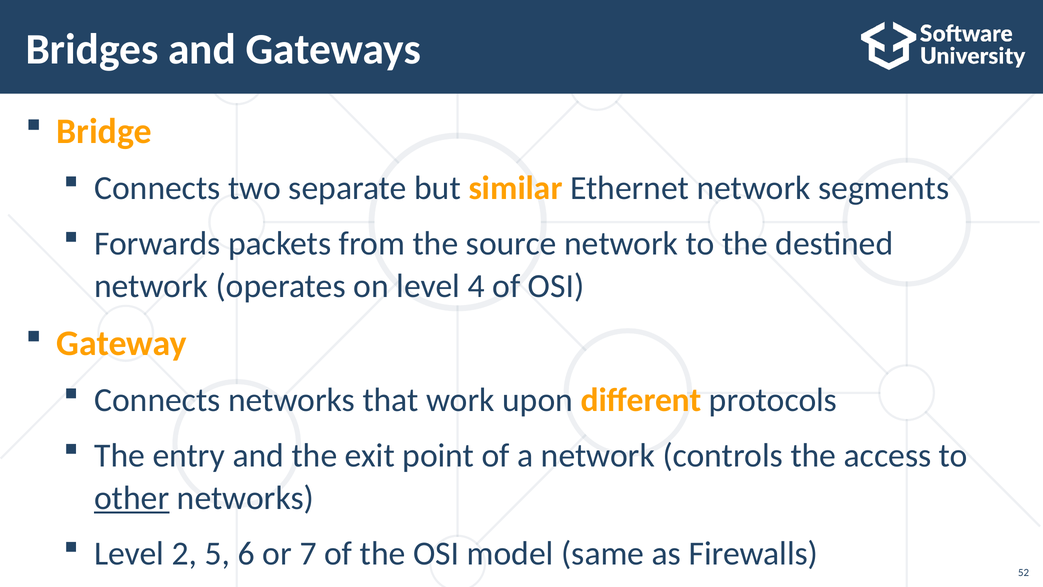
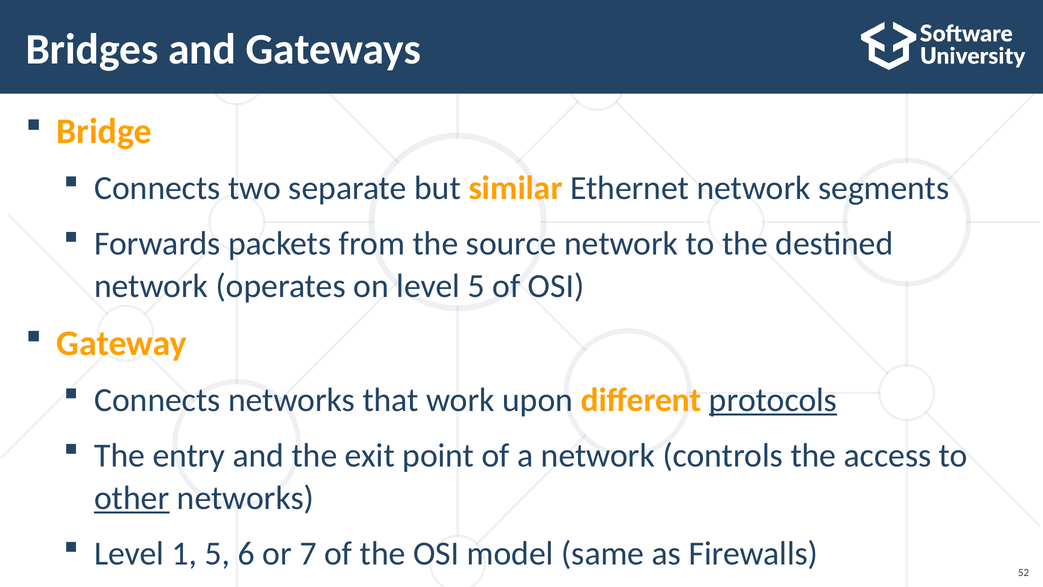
level 4: 4 -> 5 (476, 286)
protocols underline: none -> present (773, 400)
2: 2 -> 1 (185, 553)
